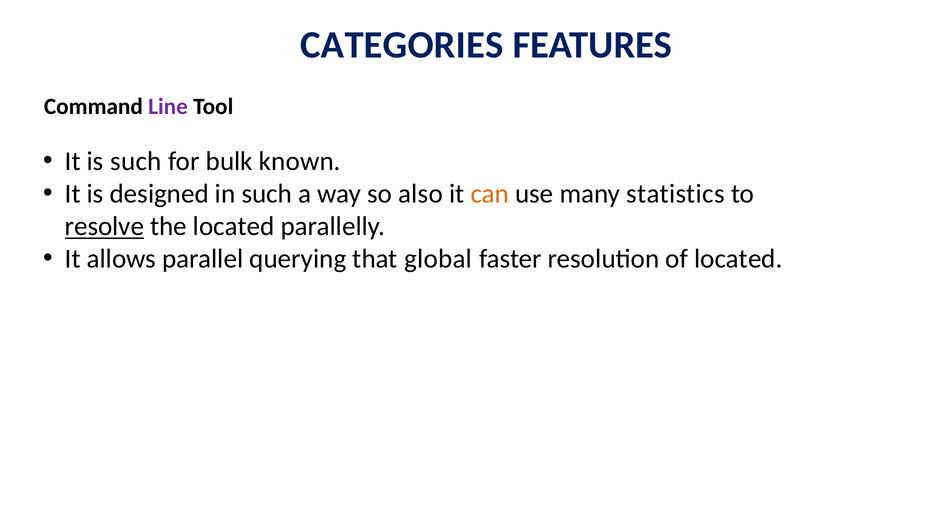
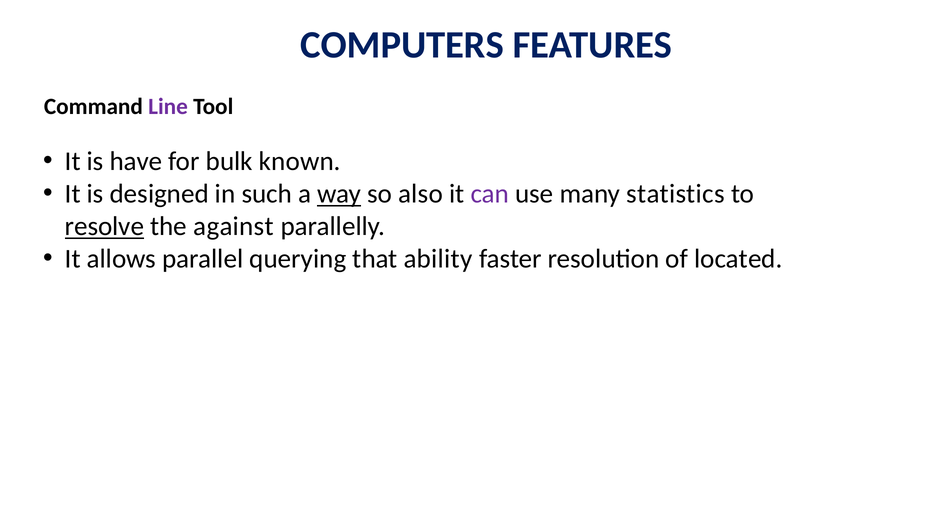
CATEGORIES: CATEGORIES -> COMPUTERS (402, 45)
is such: such -> have (136, 161)
way underline: none -> present (339, 194)
can colour: orange -> purple (490, 194)
the located: located -> against (234, 227)
global: global -> ability (438, 259)
